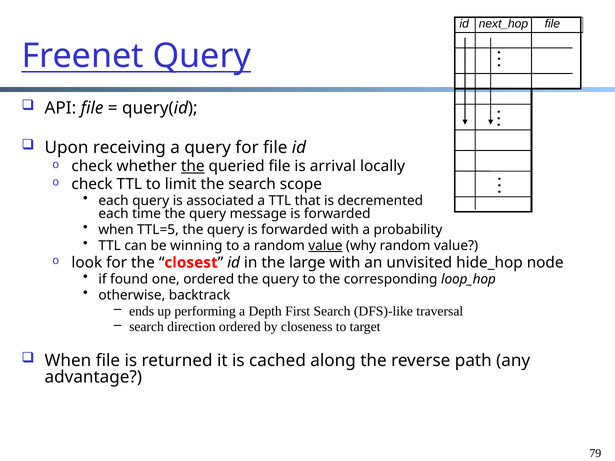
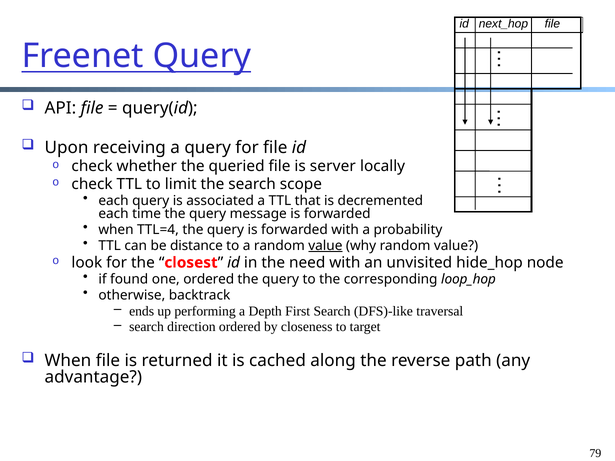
the underline: present -> none (193, 166)
arrival: arrival -> server (333, 166)
TTL=5: TTL=5 -> TTL=4 (158, 230)
winning: winning -> distance (196, 246)
large: large -> need (307, 263)
